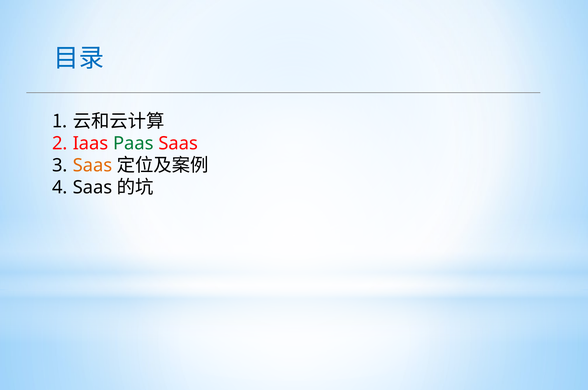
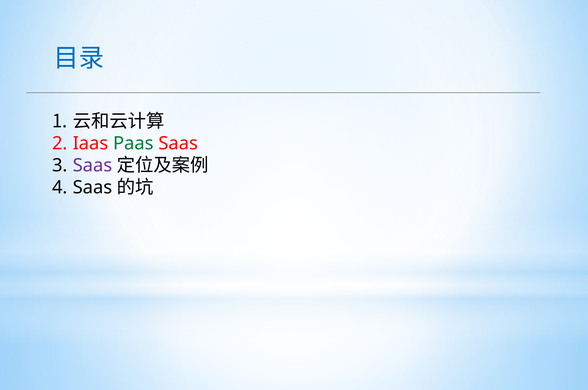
Saas colour: orange -> purple (92, 165)
